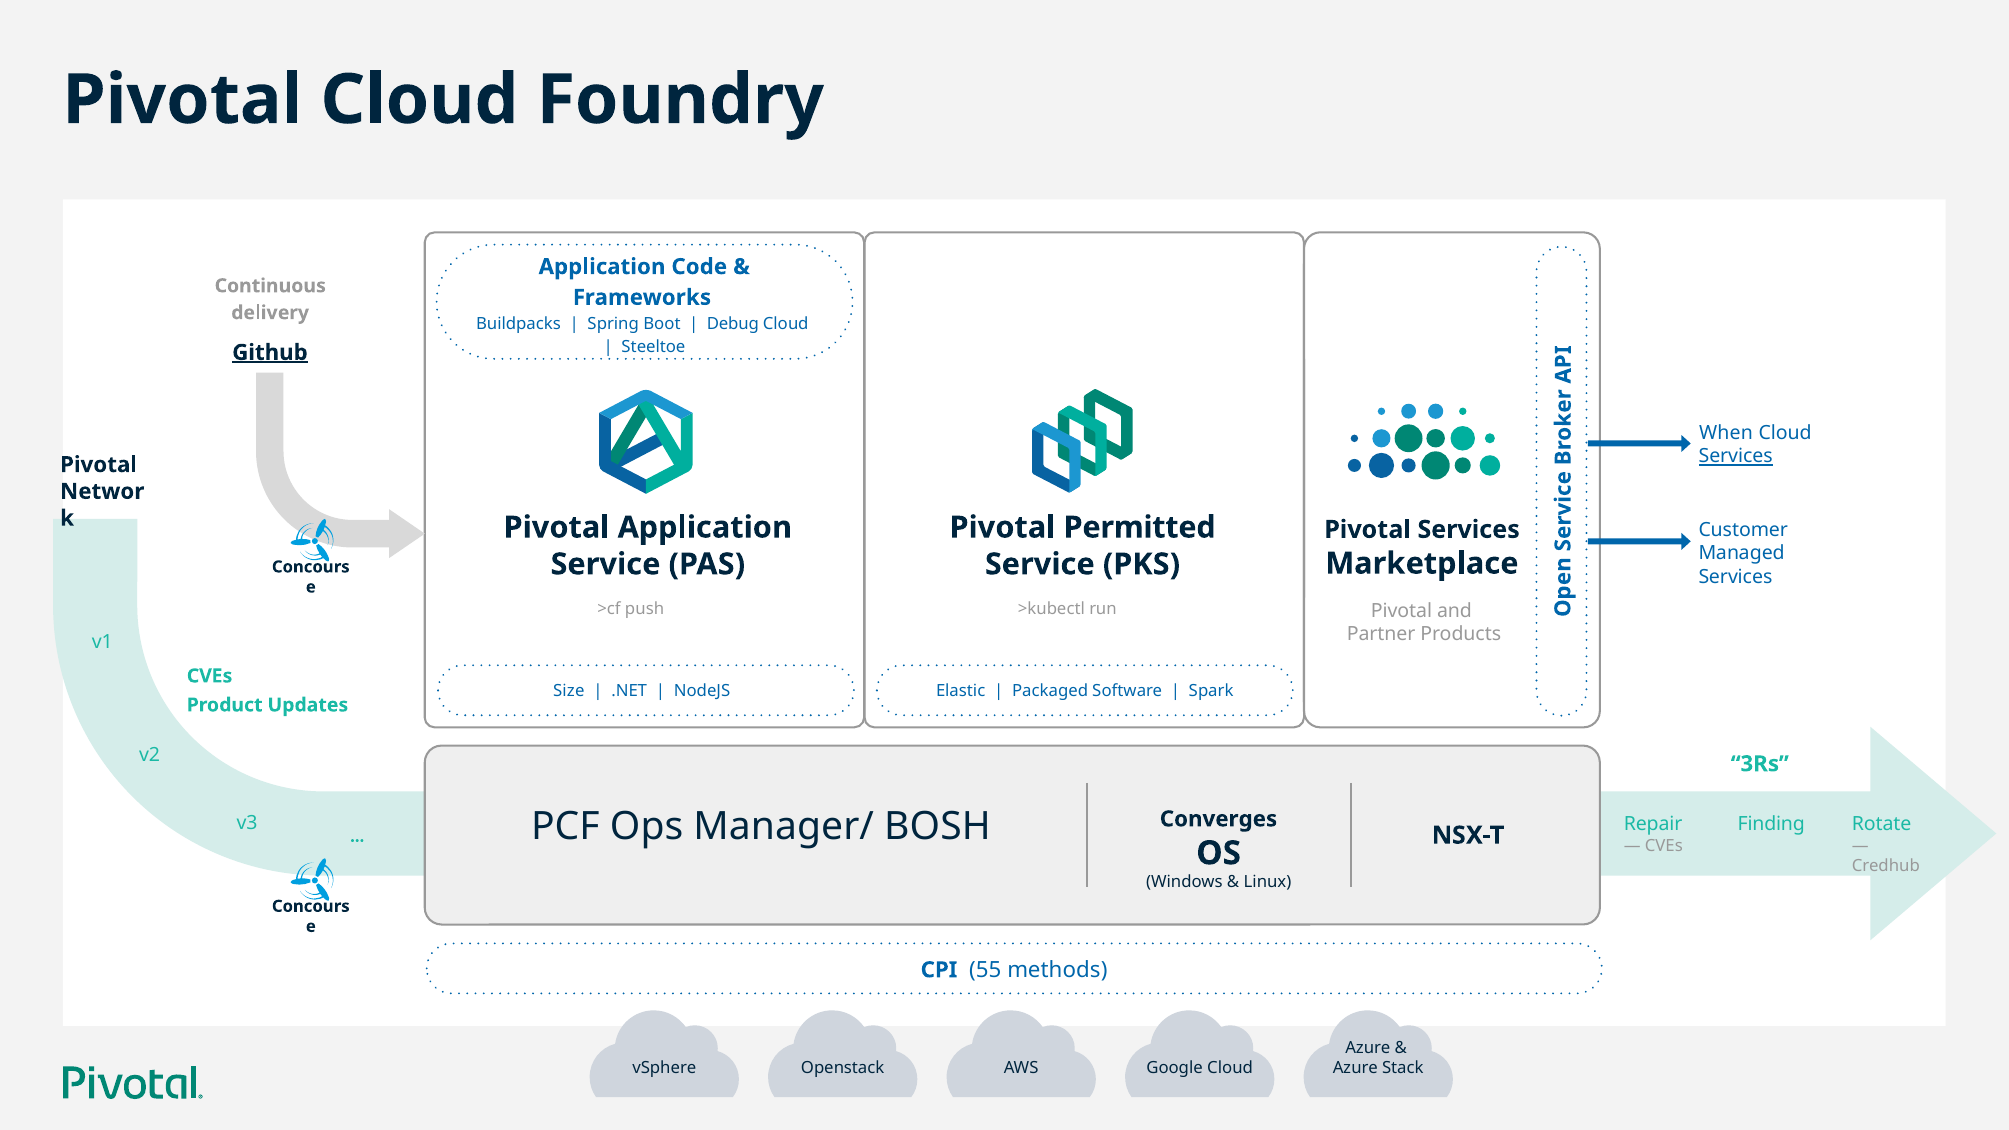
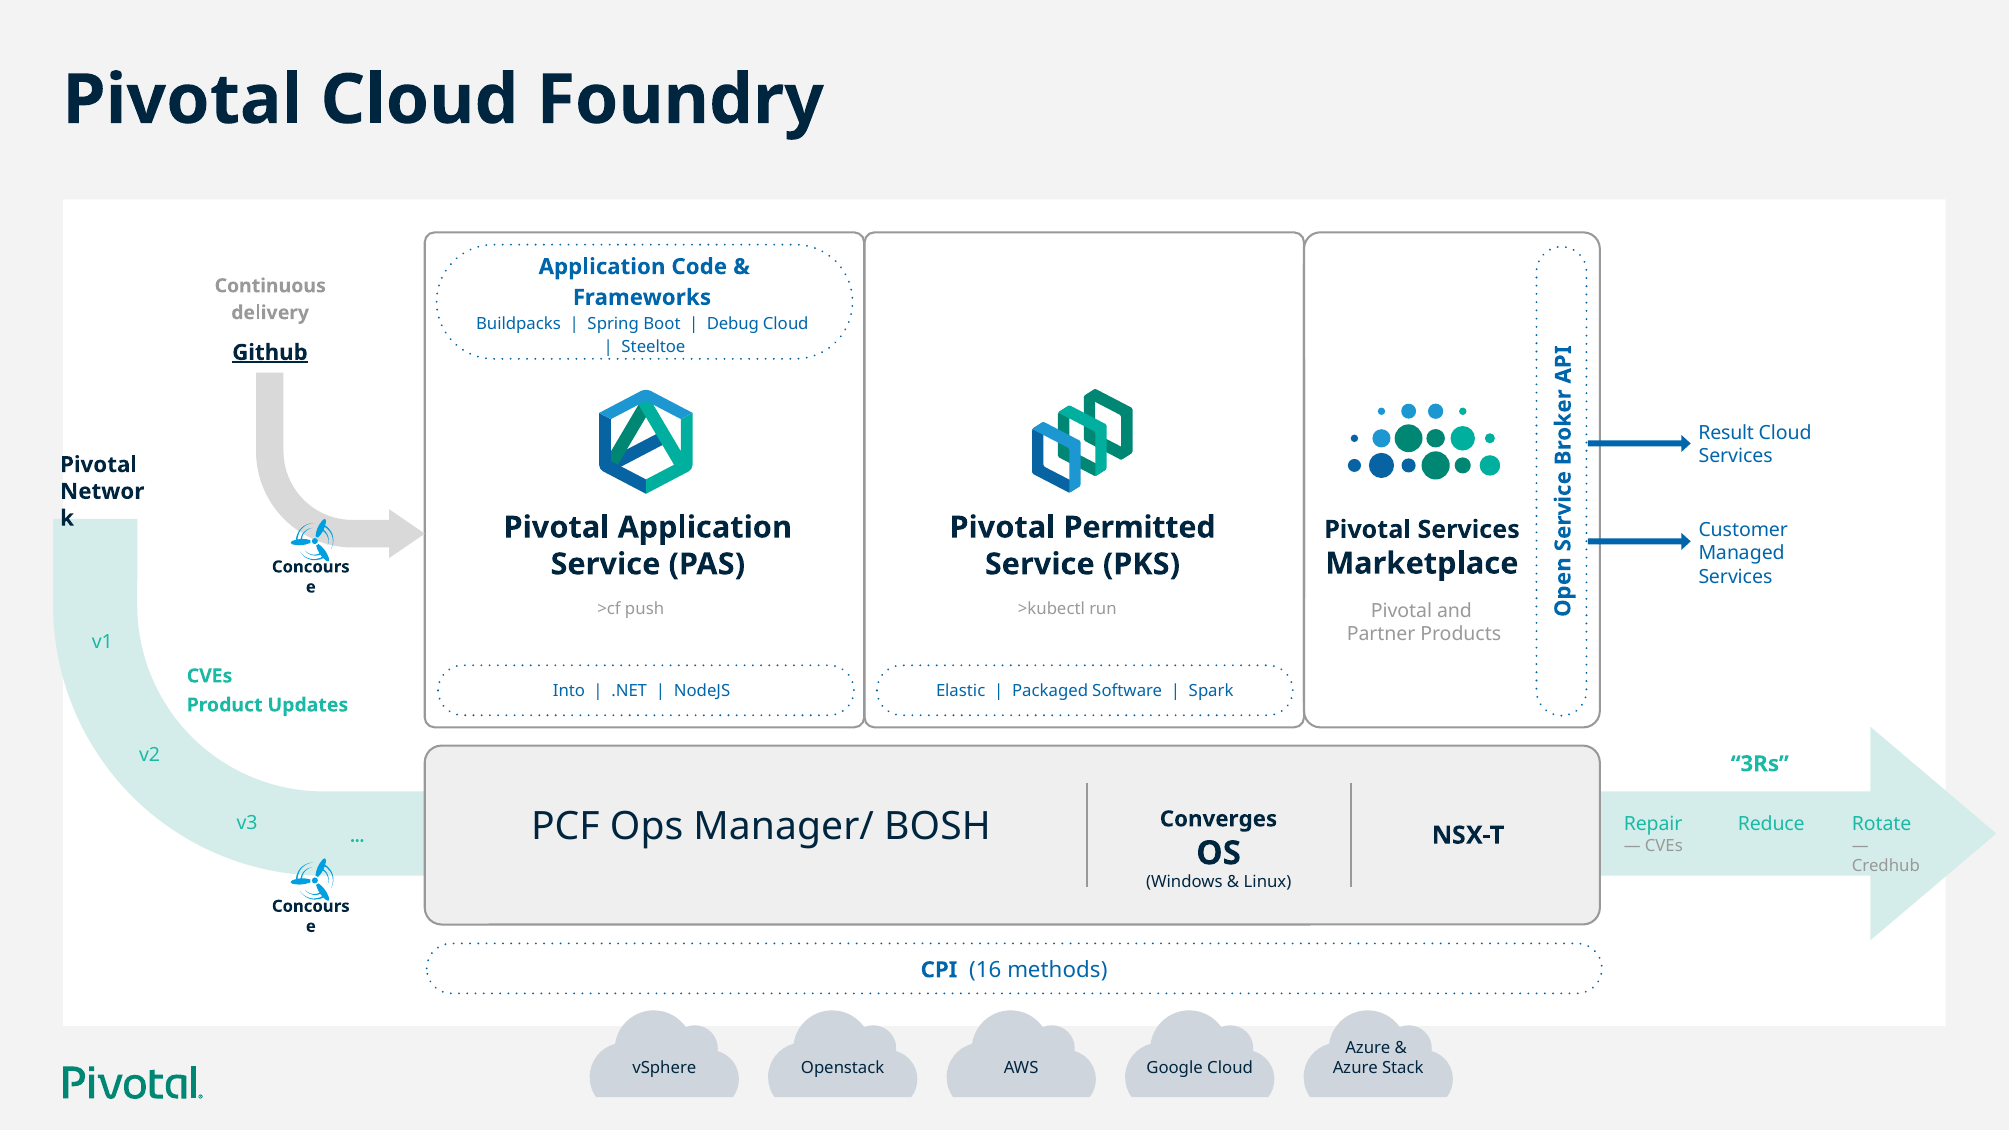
When: When -> Result (1726, 433)
Services underline: present -> none (1736, 457)
Size: Size -> Into (569, 691)
Finding: Finding -> Reduce (1771, 824)
55: 55 -> 16 (985, 970)
